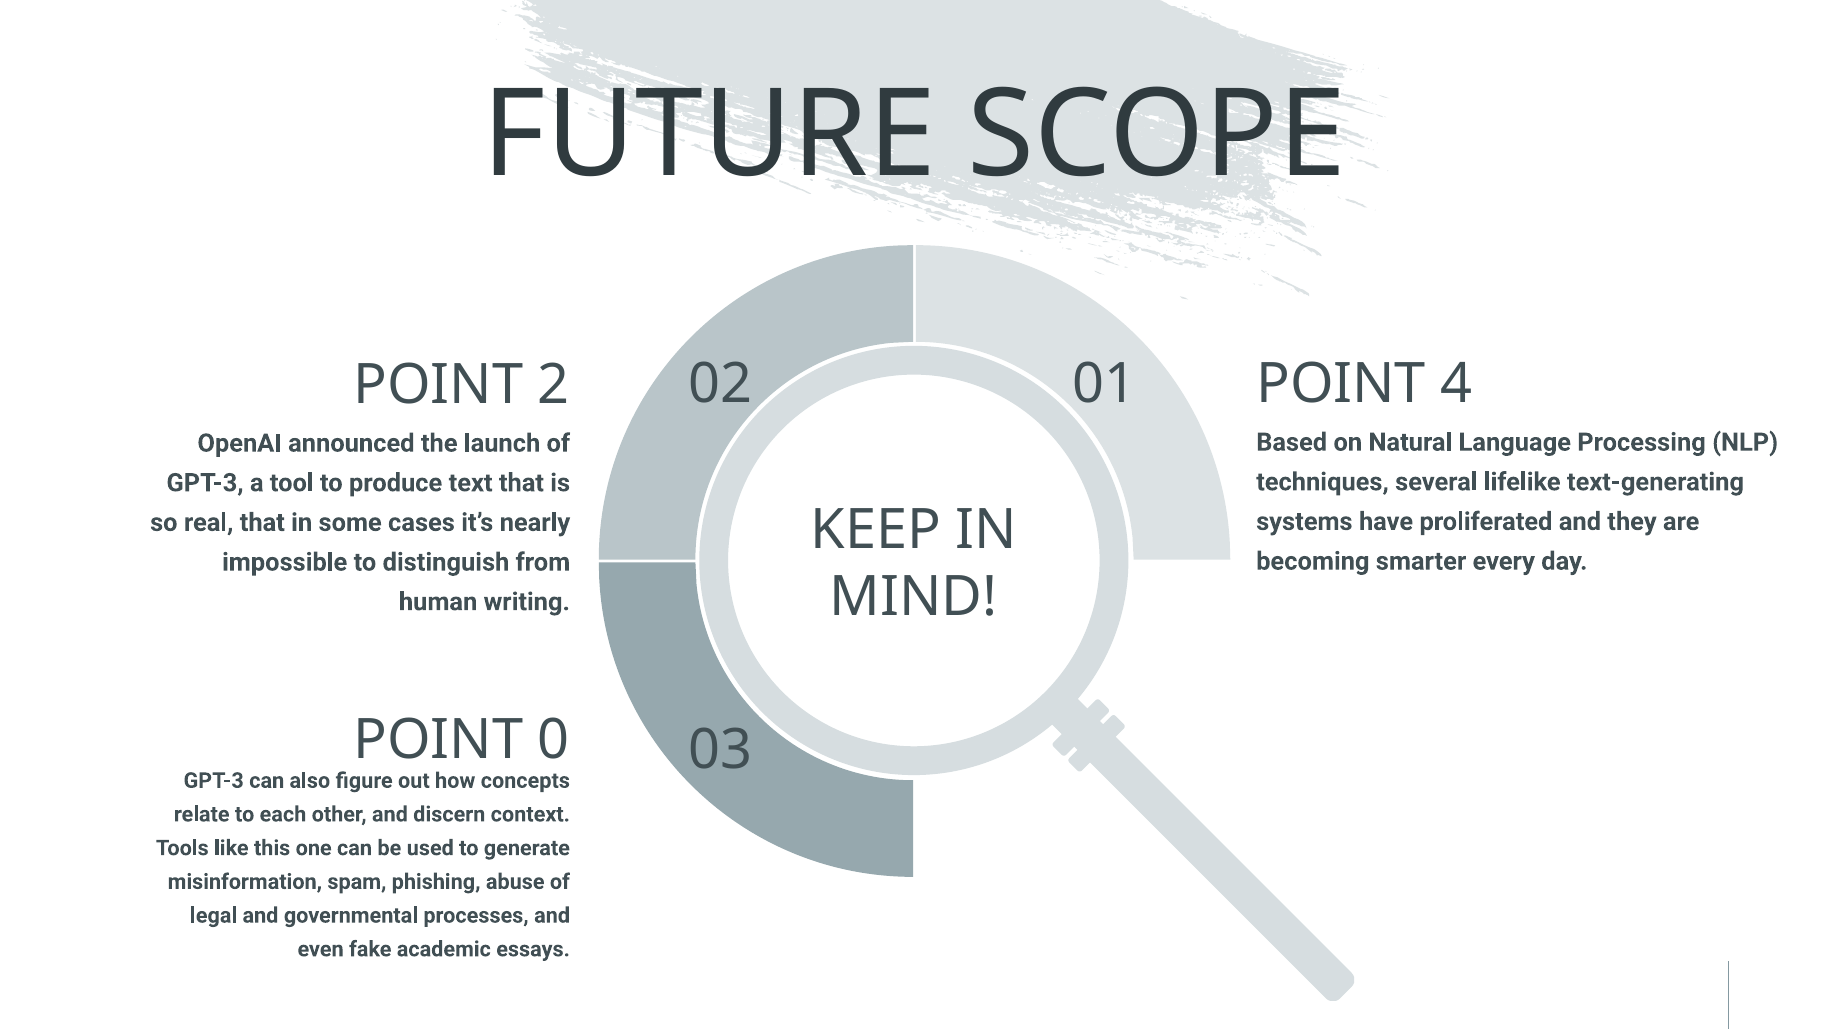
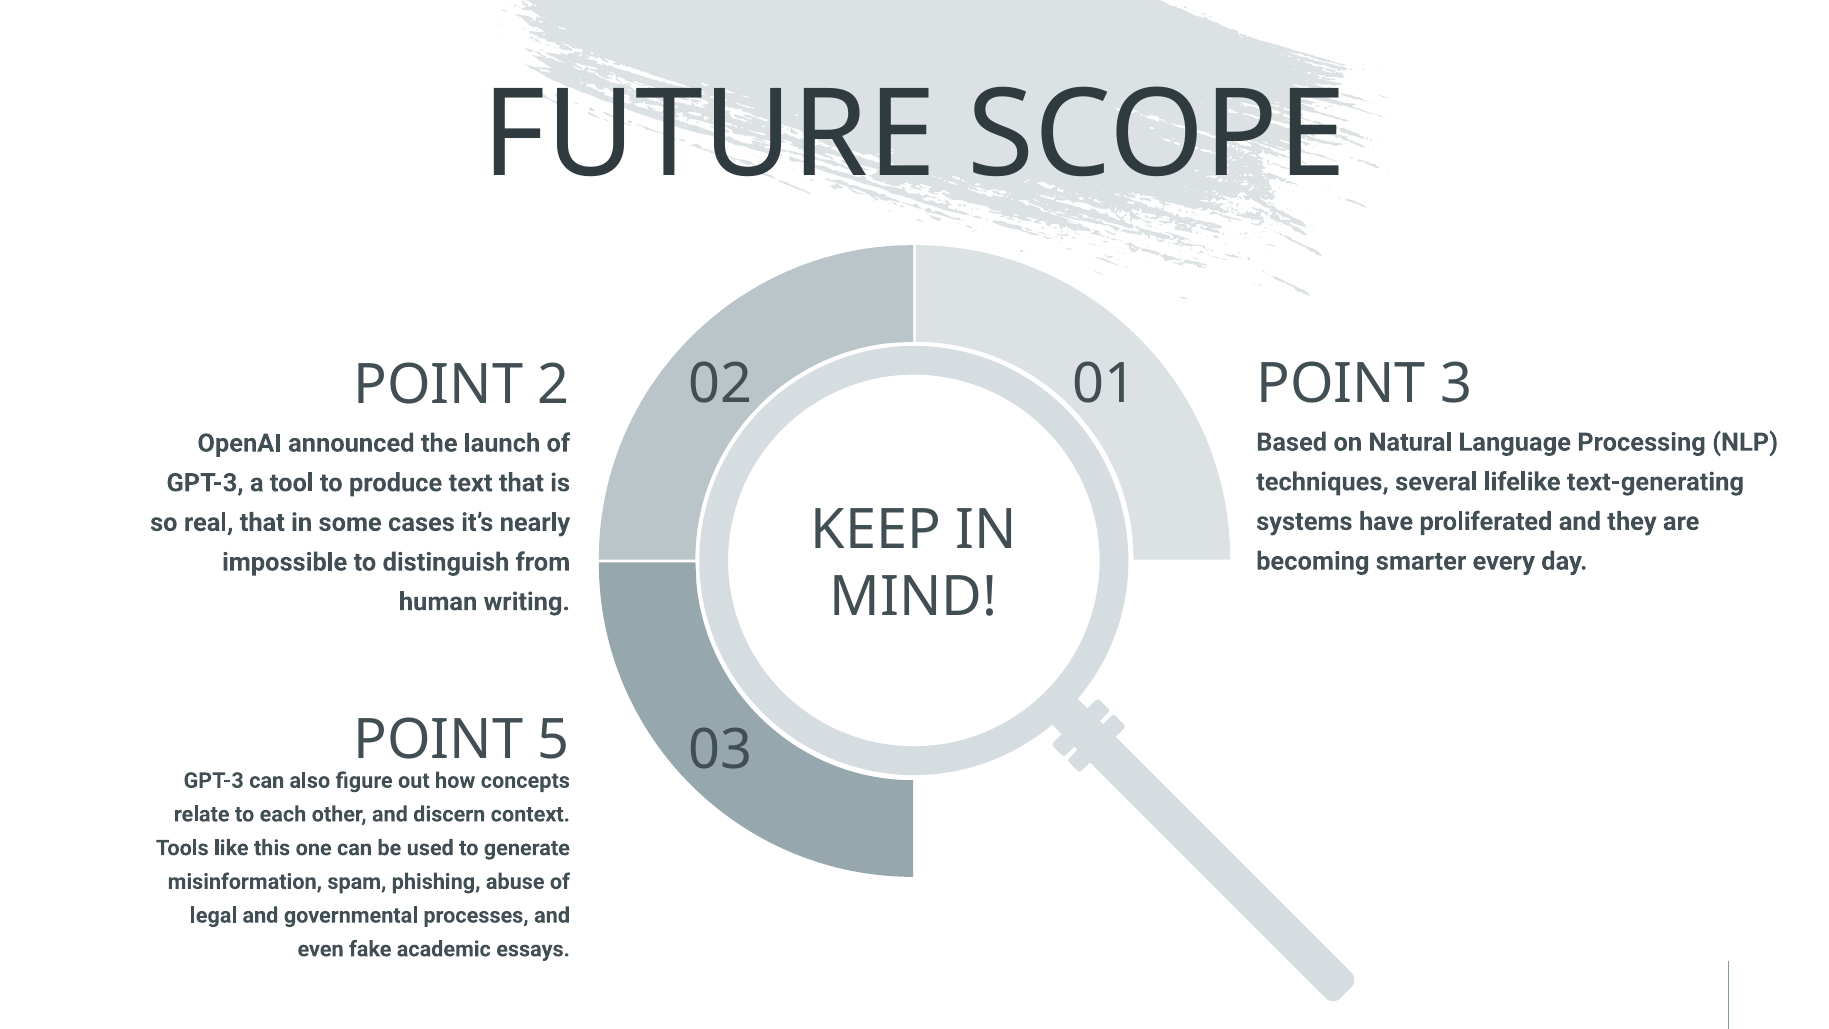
4: 4 -> 3 (1457, 384)
0: 0 -> 5 (554, 740)
